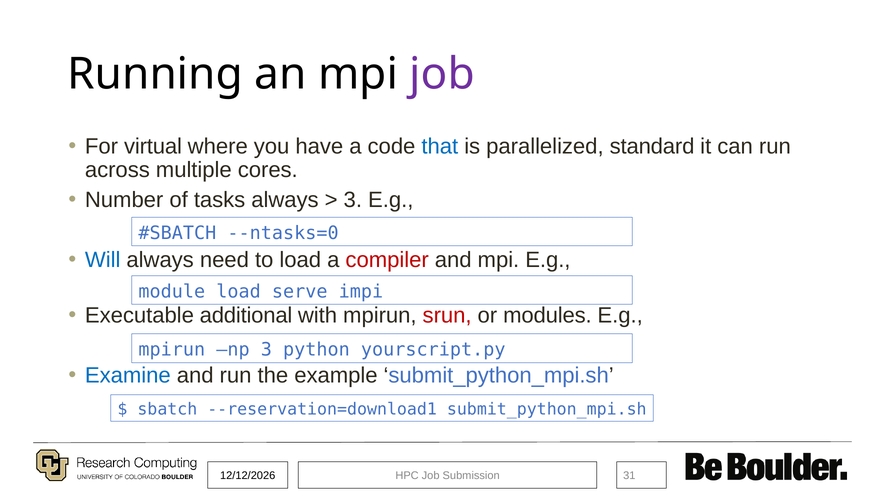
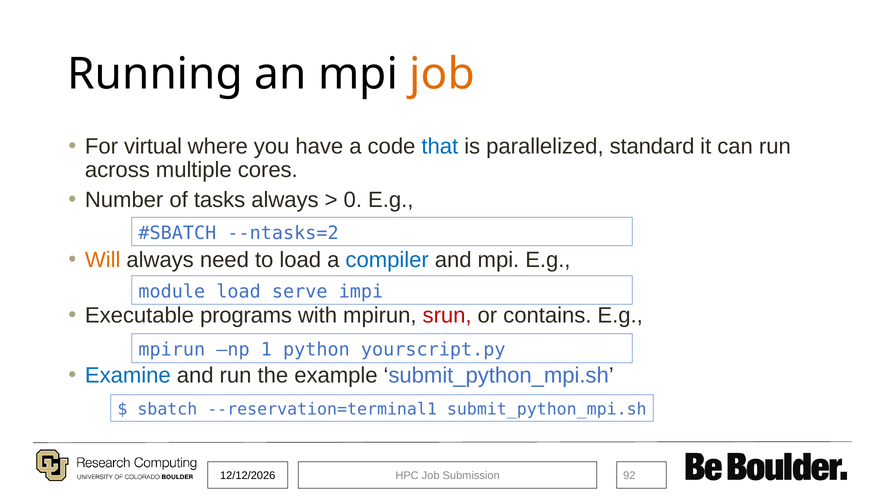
job colour: purple -> orange (442, 74)
3: 3 -> 0 (353, 200)
--ntasks=0: --ntasks=0 -> --ntasks=2 (283, 233)
Will colour: blue -> orange (103, 260)
compiler colour: red -> blue (387, 260)
additional: additional -> programs (246, 315)
modules: modules -> contains (547, 315)
np 3: 3 -> 1 (266, 349)
--reservation=download1: --reservation=download1 -> --reservation=terminal1 (322, 409)
31: 31 -> 92 (629, 475)
